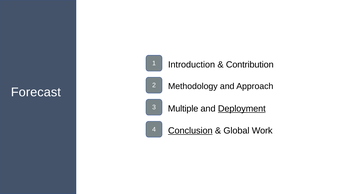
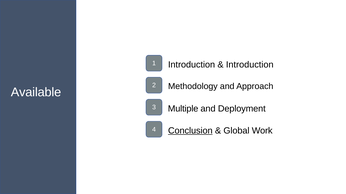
Contribution: Contribution -> Introduction (250, 65)
Forecast: Forecast -> Available (36, 92)
Deployment underline: present -> none (242, 109)
